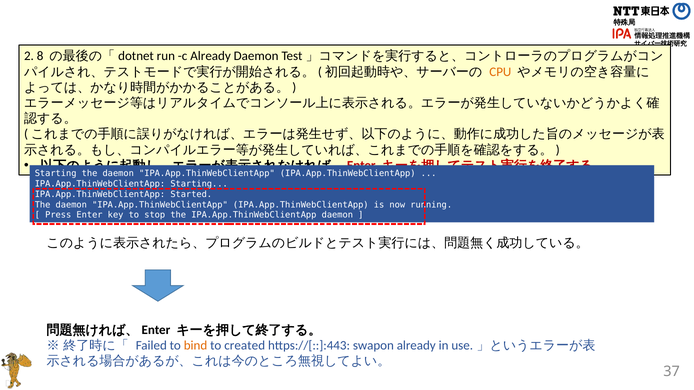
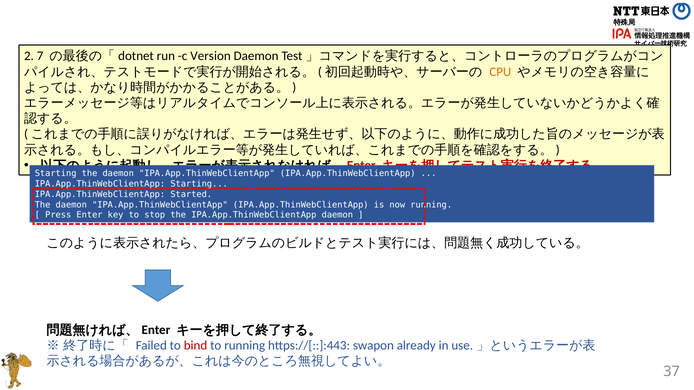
8: 8 -> 7 (40, 56)
c Already: Already -> Version (211, 56)
bind colour: orange -> red (196, 346)
to created: created -> running (245, 346)
